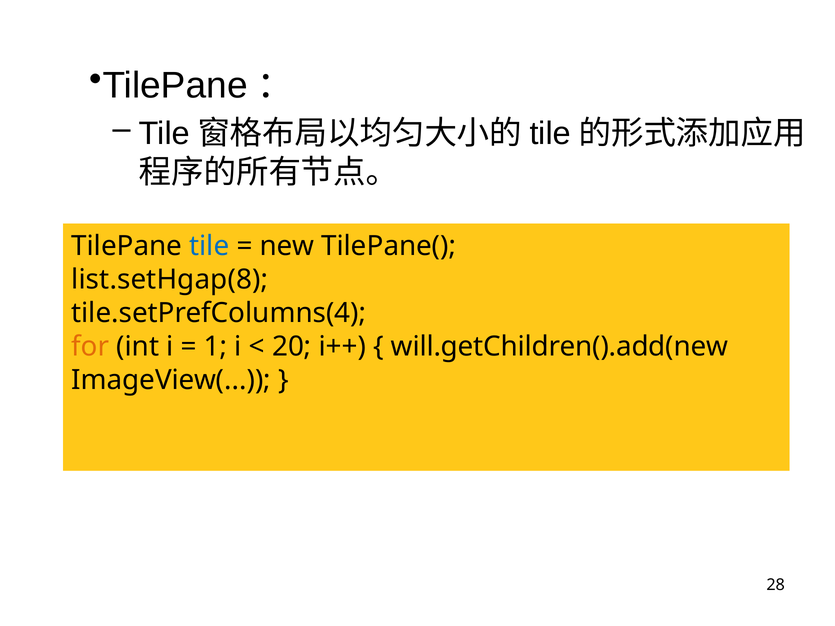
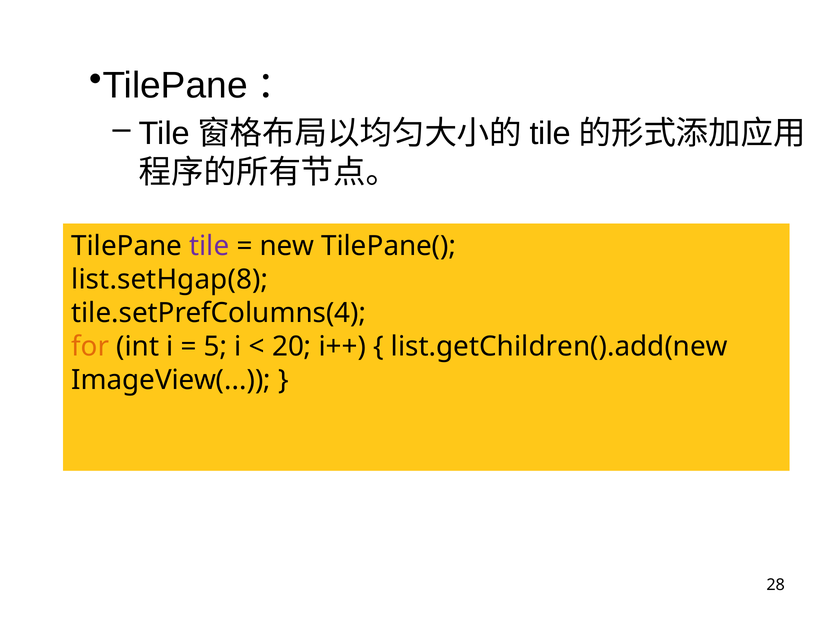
tile colour: blue -> purple (209, 246)
1: 1 -> 5 (216, 347)
will.getChildren().add(new: will.getChildren().add(new -> list.getChildren().add(new (559, 347)
